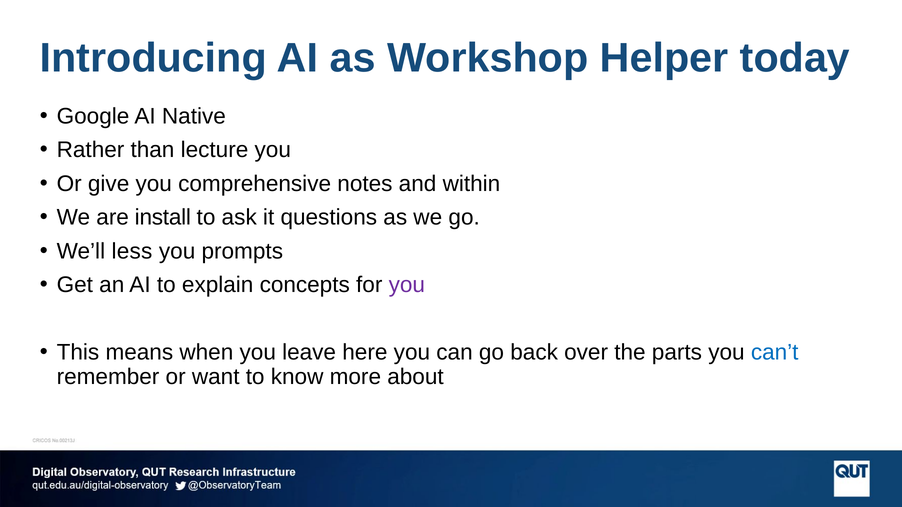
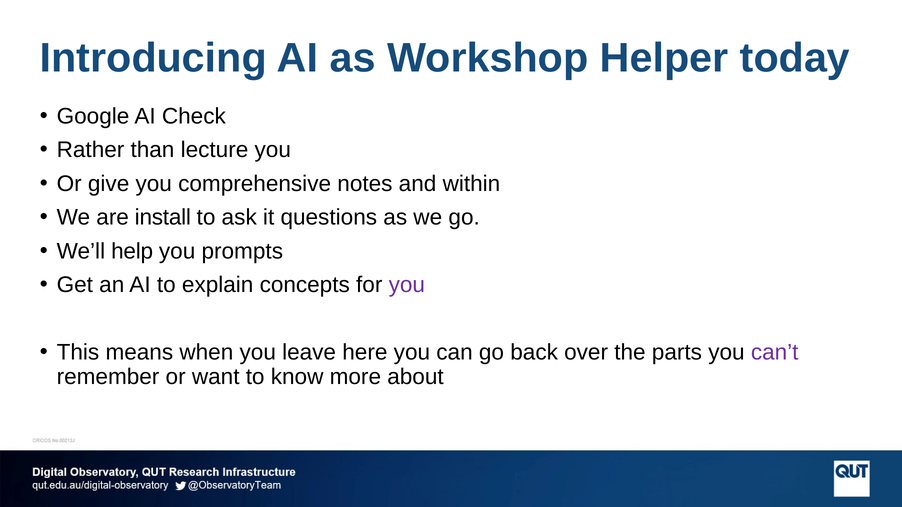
Native: Native -> Check (194, 116)
less: less -> help (132, 251)
can’t colour: blue -> purple (775, 353)
